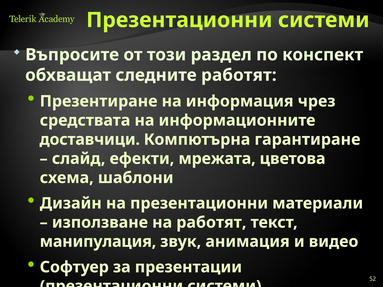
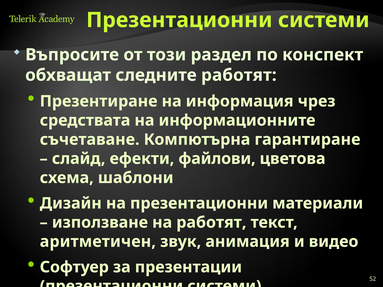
доставчици: доставчици -> съчетаване (90, 140)
мрежата: мрежата -> файлови (217, 159)
манипулация: манипулация -> аритметичен (98, 242)
